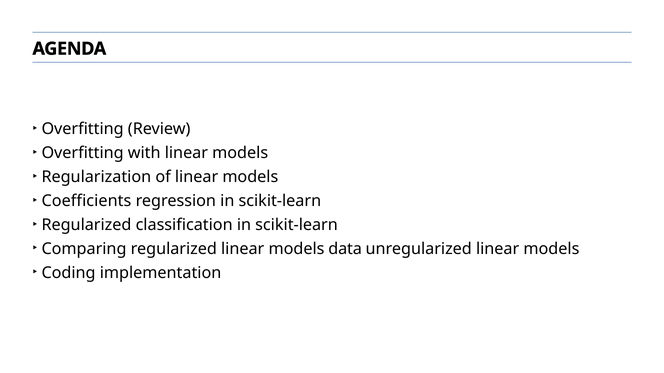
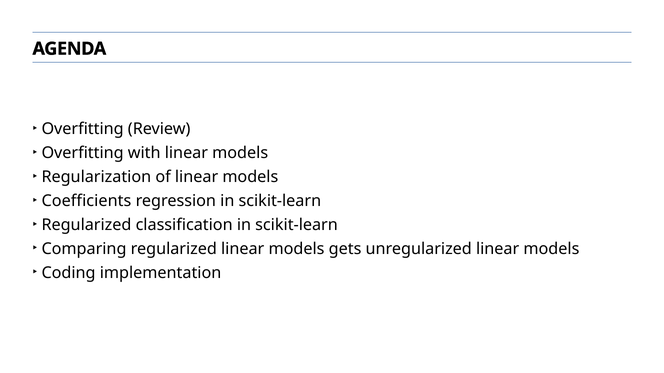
data: data -> gets (345, 249)
